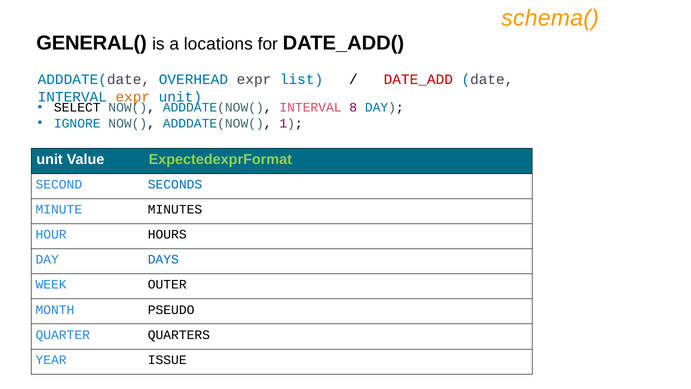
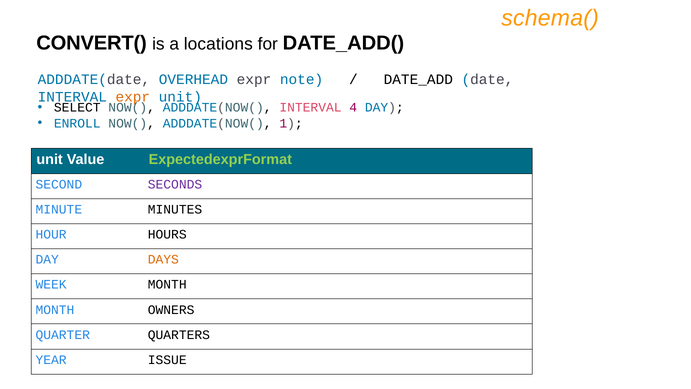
GENERAL(: GENERAL( -> CONVERT( (92, 43)
list: list -> note (302, 80)
DATE_ADD colour: red -> black (418, 80)
8: 8 -> 4 (353, 108)
IGNORE: IGNORE -> ENROLL (77, 123)
SECONDS colour: blue -> purple (175, 184)
DAYS colour: blue -> orange (163, 259)
WEEK OUTER: OUTER -> MONTH (167, 284)
PSEUDO: PSEUDO -> OWNERS (171, 309)
